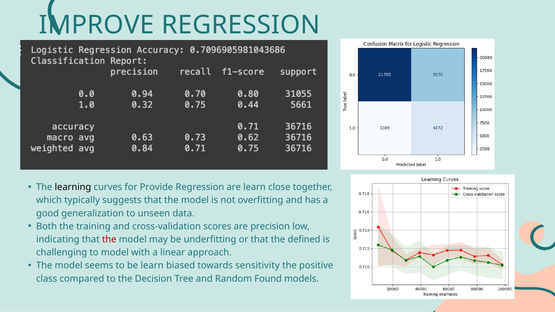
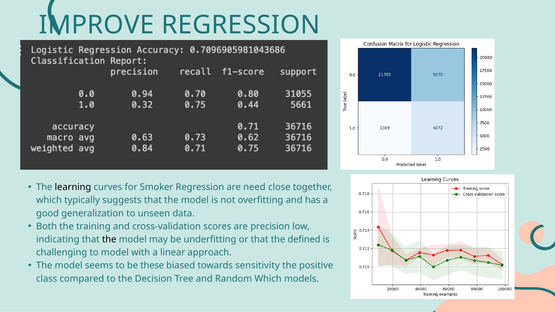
Provide: Provide -> Smoker (157, 187)
are learn: learn -> need (254, 187)
the colour: red -> black (109, 240)
be learn: learn -> these (152, 266)
Random Found: Found -> Which (268, 279)
